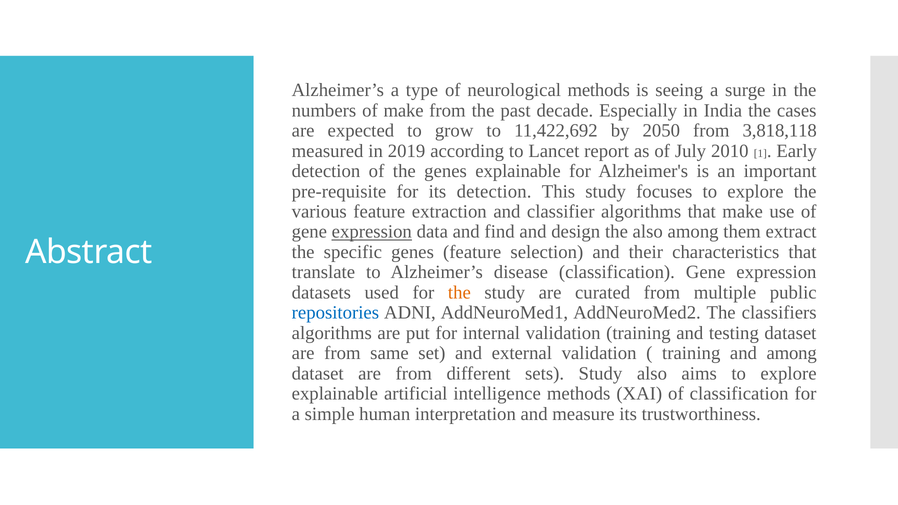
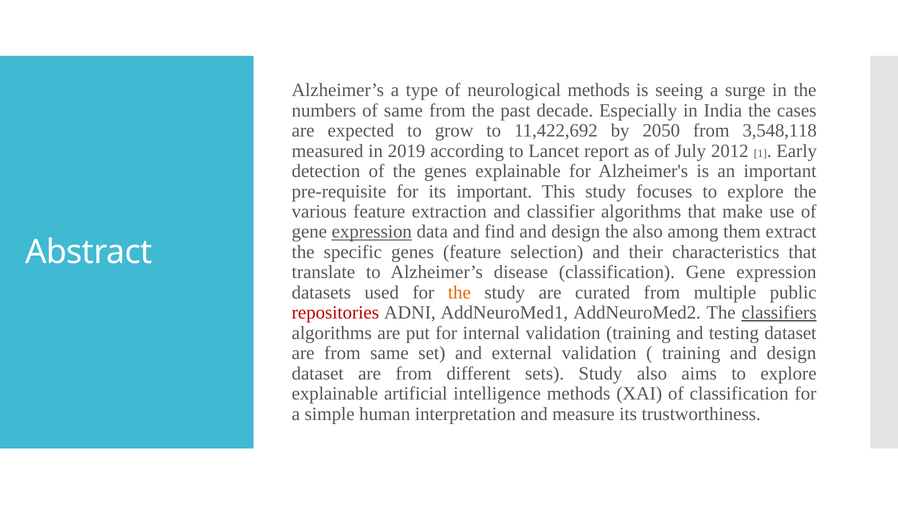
of make: make -> same (403, 110)
3,818,118: 3,818,118 -> 3,548,118 (780, 131)
2010: 2010 -> 2012 (730, 151)
its detection: detection -> important (494, 191)
repositories colour: blue -> red (335, 313)
classifiers underline: none -> present (779, 313)
training and among: among -> design (791, 353)
